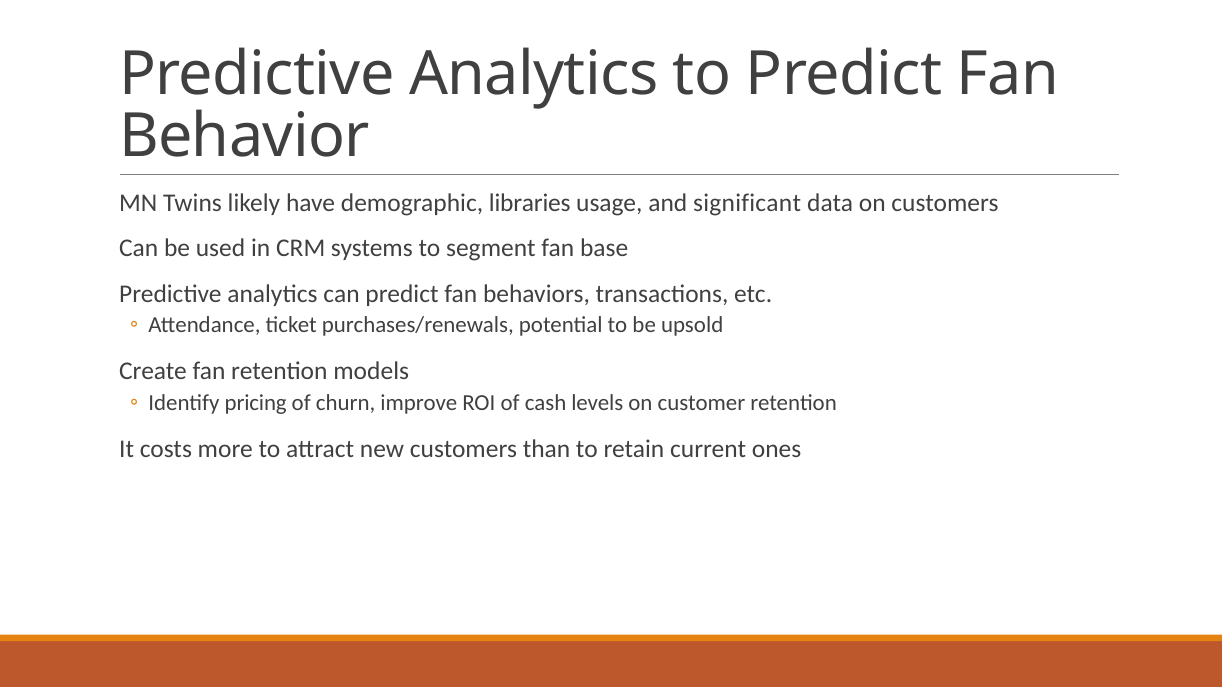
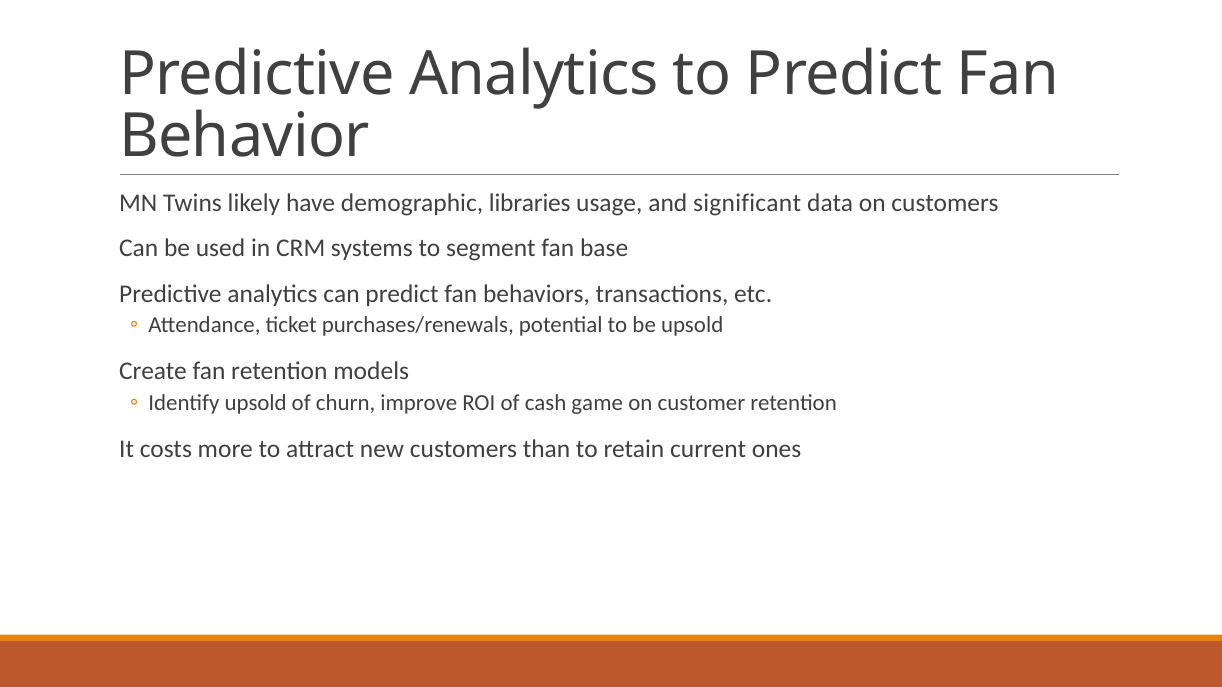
Identify pricing: pricing -> upsold (256, 403)
levels: levels -> game (597, 403)
